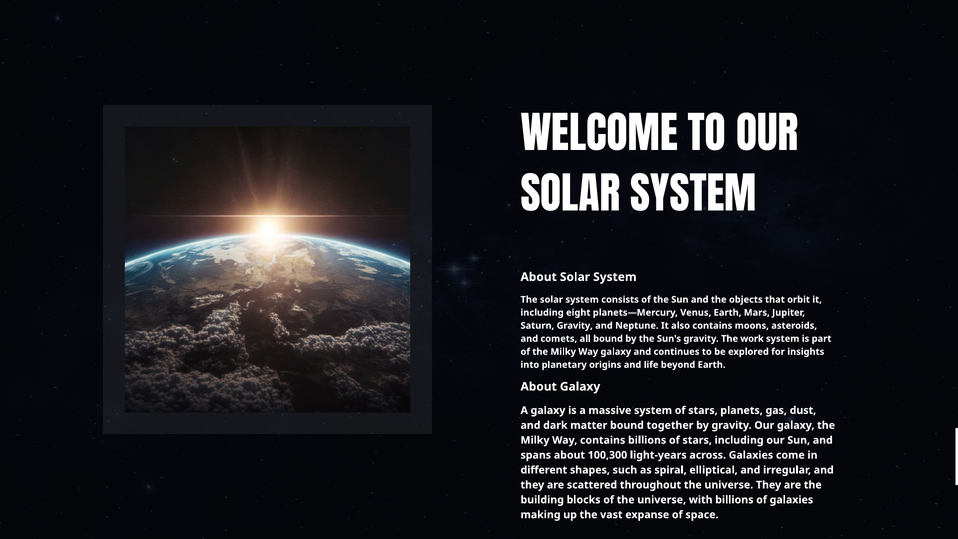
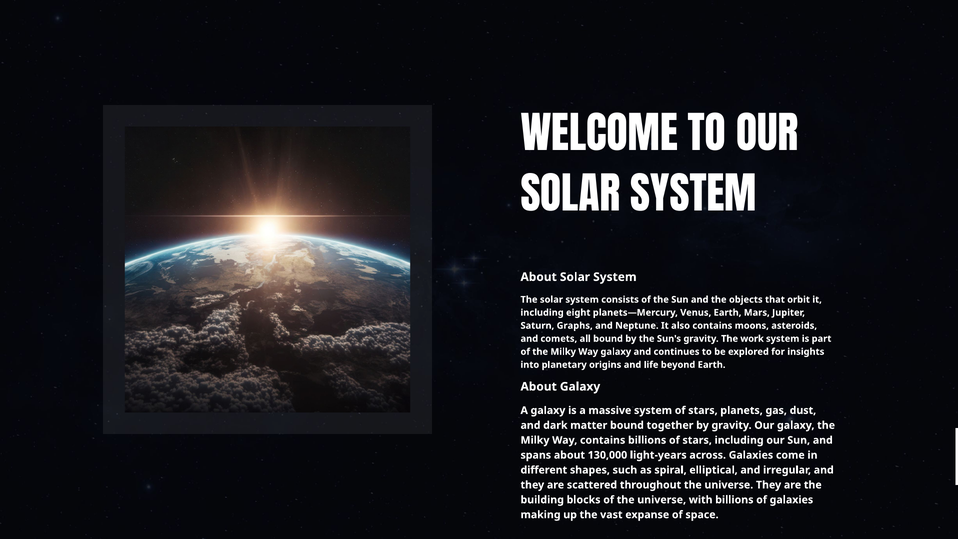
Saturn Gravity: Gravity -> Graphs (575, 326)
100,300: 100,300 -> 130,000 (607, 455)
